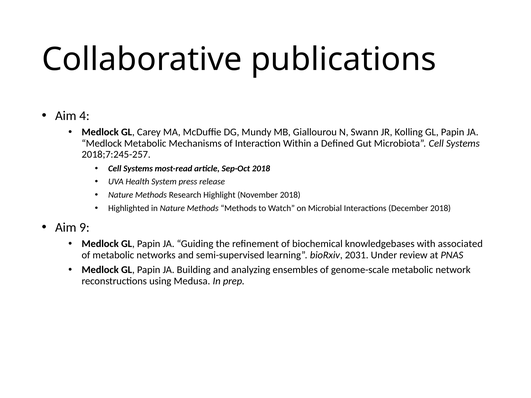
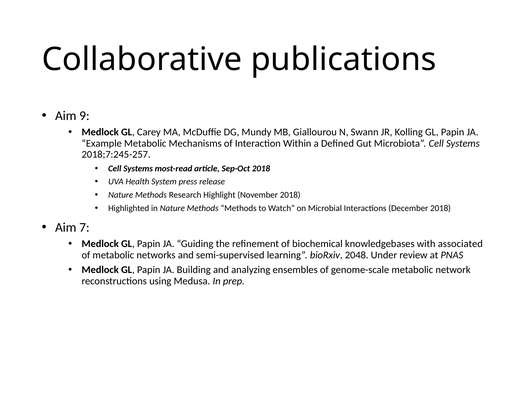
4: 4 -> 9 (84, 116)
Medlock: Medlock -> Example (102, 143)
9: 9 -> 7 (84, 228)
2031: 2031 -> 2048 (357, 255)
